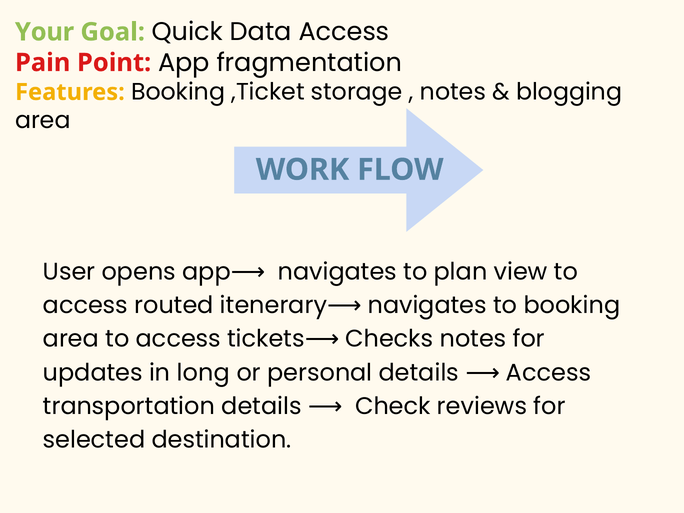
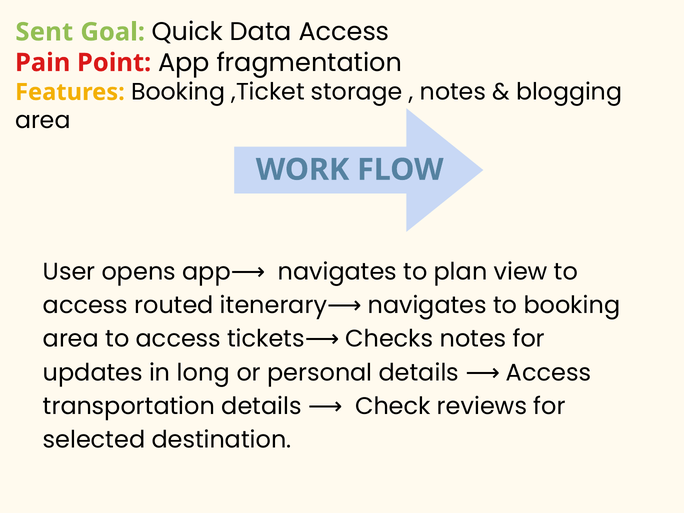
Your: Your -> Sent (44, 32)
